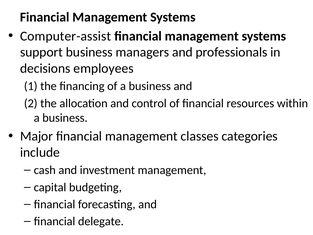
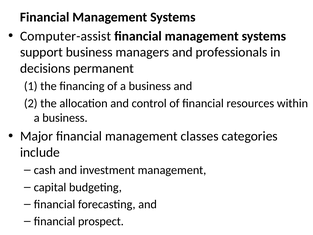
employees: employees -> permanent (104, 68)
delegate: delegate -> prospect (101, 221)
